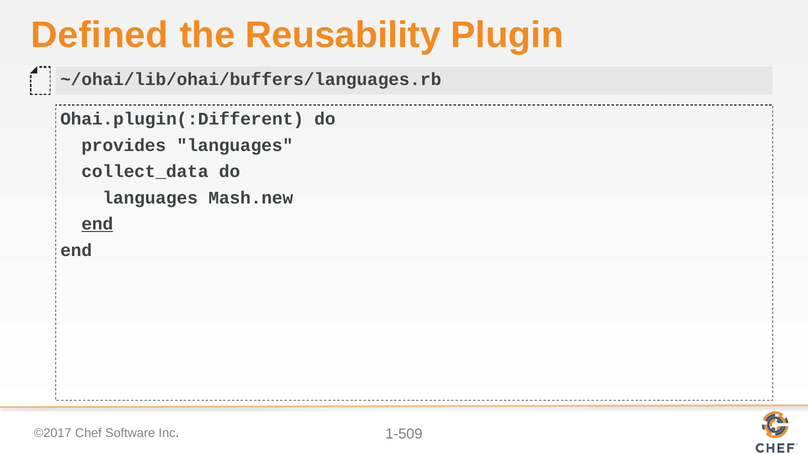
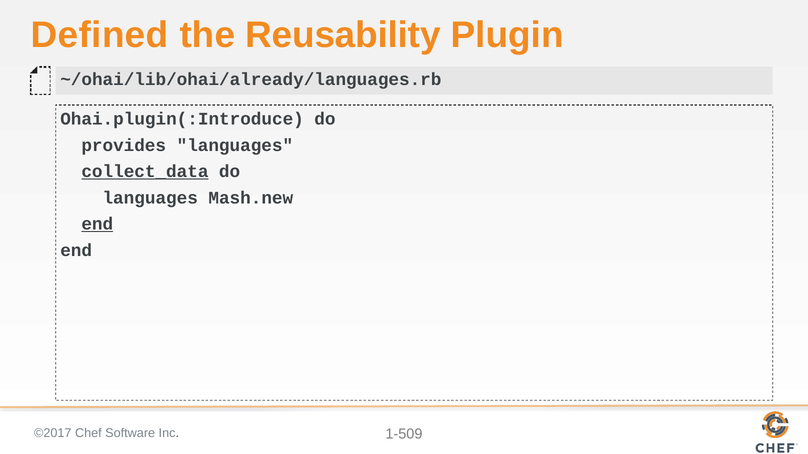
~/ohai/lib/ohai/buffers/languages.rb: ~/ohai/lib/ohai/buffers/languages.rb -> ~/ohai/lib/ohai/already/languages.rb (251, 79)
Ohai.plugin(:Different: Ohai.plugin(:Different -> Ohai.plugin(:Introduce (182, 119)
collect_data underline: none -> present (145, 172)
